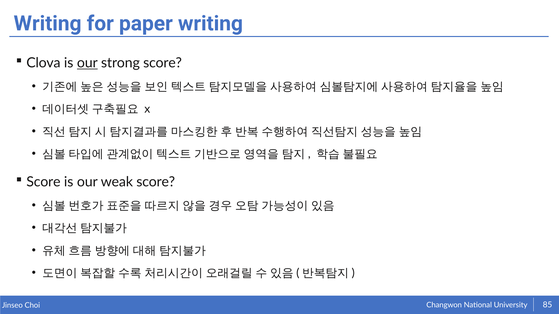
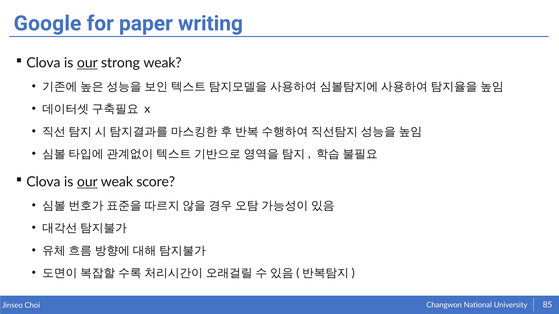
Writing: Writing -> Google (47, 24)
strong score: score -> weak (163, 63)
Score: Score -> Clova (43, 182)
our underline: none -> present (87, 182)
